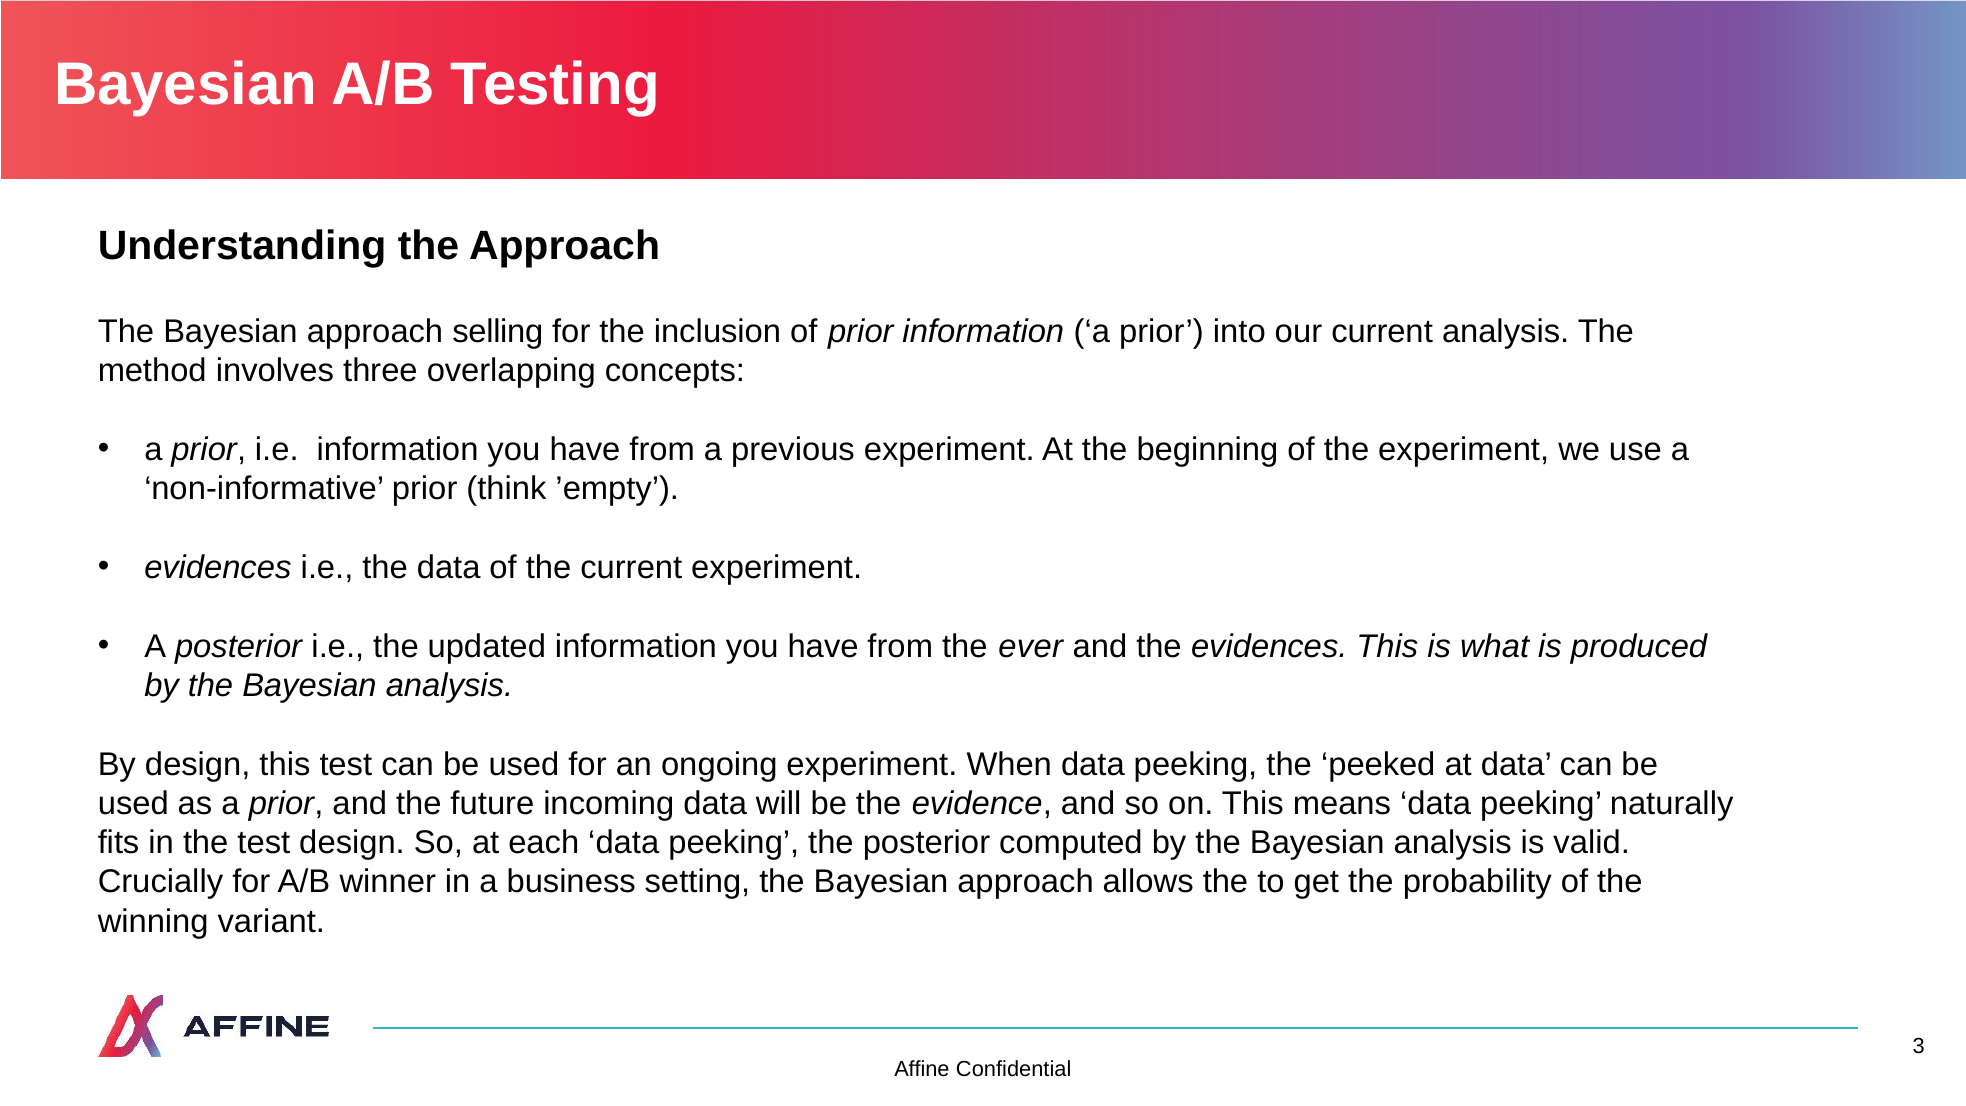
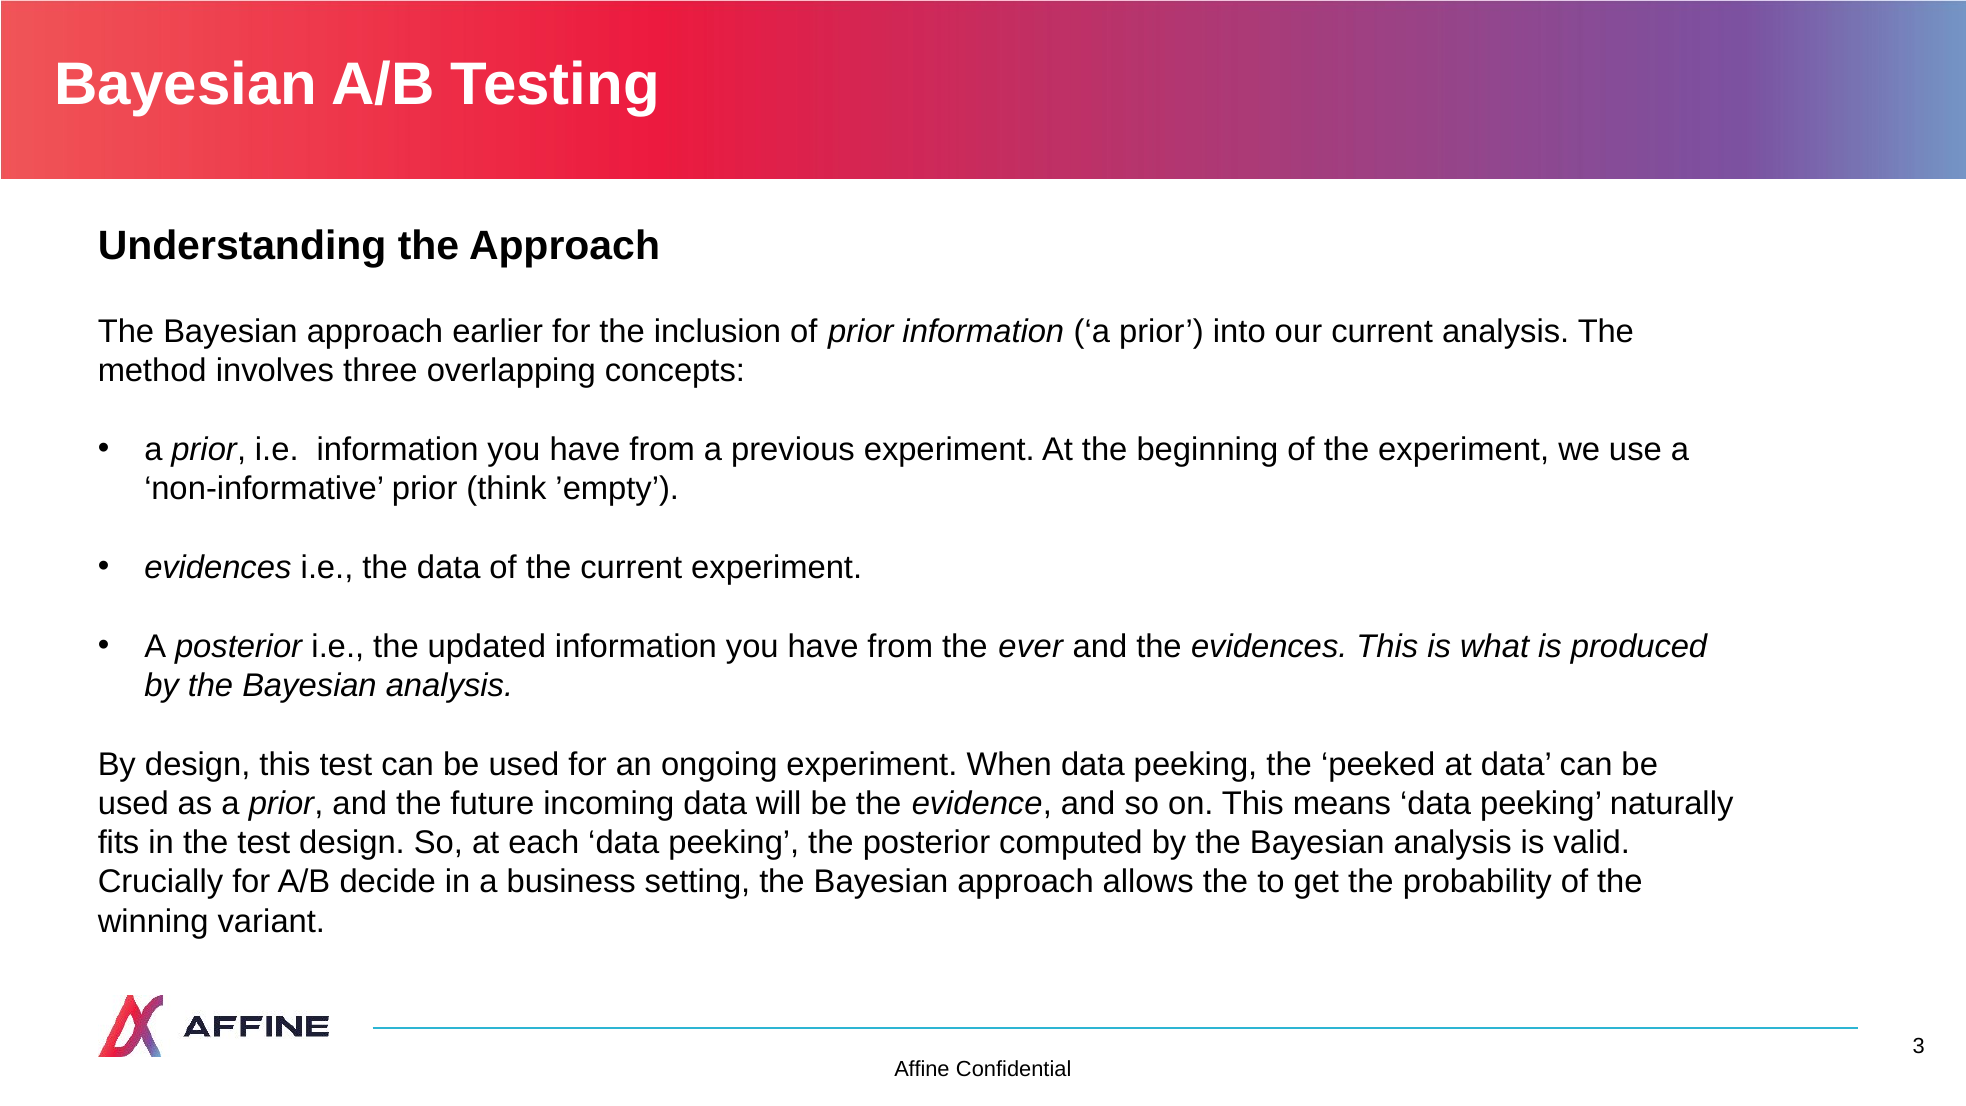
selling: selling -> earlier (498, 332)
winner: winner -> decide (388, 882)
